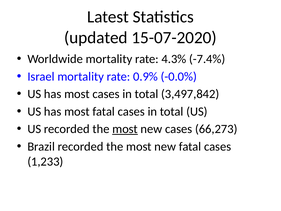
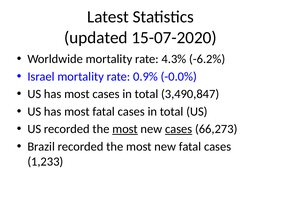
-7.4%: -7.4% -> -6.2% (207, 59)
3,497,842: 3,497,842 -> 3,490,847 (190, 94)
cases underline: none -> present (179, 129)
